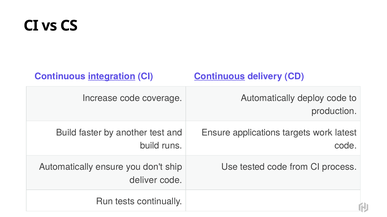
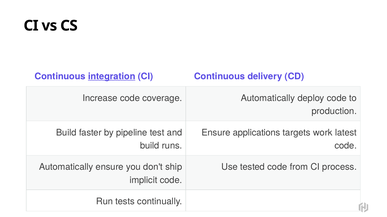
Continuous underline: present -> none (220, 77)
another: another -> pipeline (132, 133)
deliver: deliver -> implicit (143, 181)
